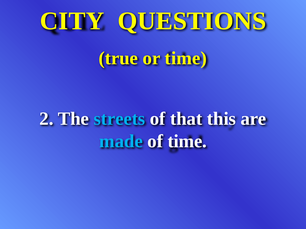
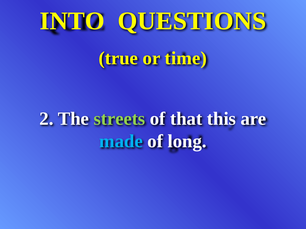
CITY: CITY -> INTO (72, 21)
streets colour: light blue -> light green (119, 119)
of time: time -> long (187, 142)
